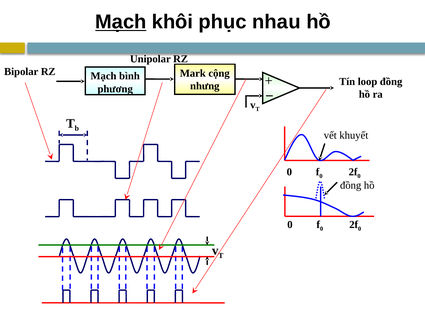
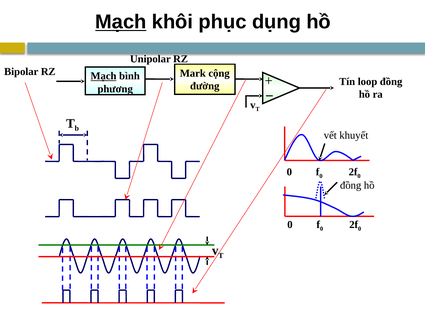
nhau: nhau -> dụng (276, 22)
Mạch underline: none -> present (104, 76)
nhưng: nhưng -> đường (205, 86)
